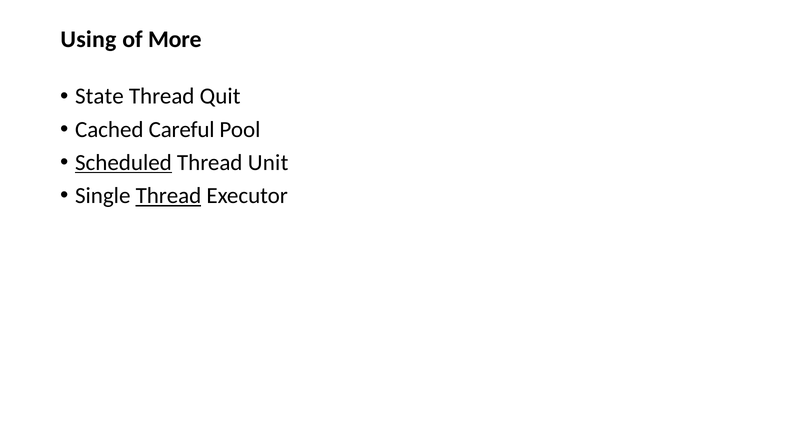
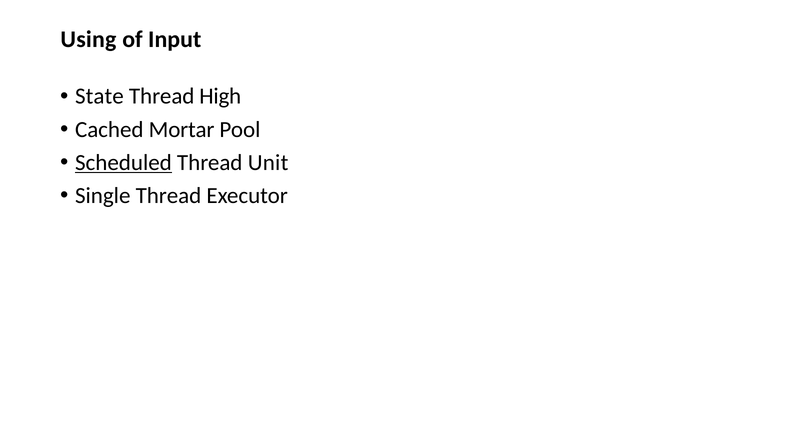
More: More -> Input (175, 39)
Quit: Quit -> High (220, 96)
Careful: Careful -> Mortar (182, 130)
Thread underline: present -> none (168, 196)
